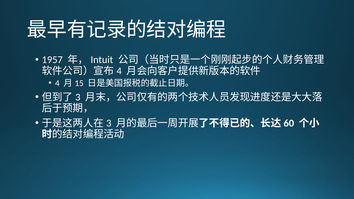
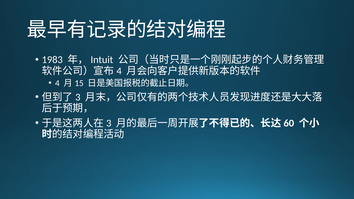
1957: 1957 -> 1983 (52, 60)
